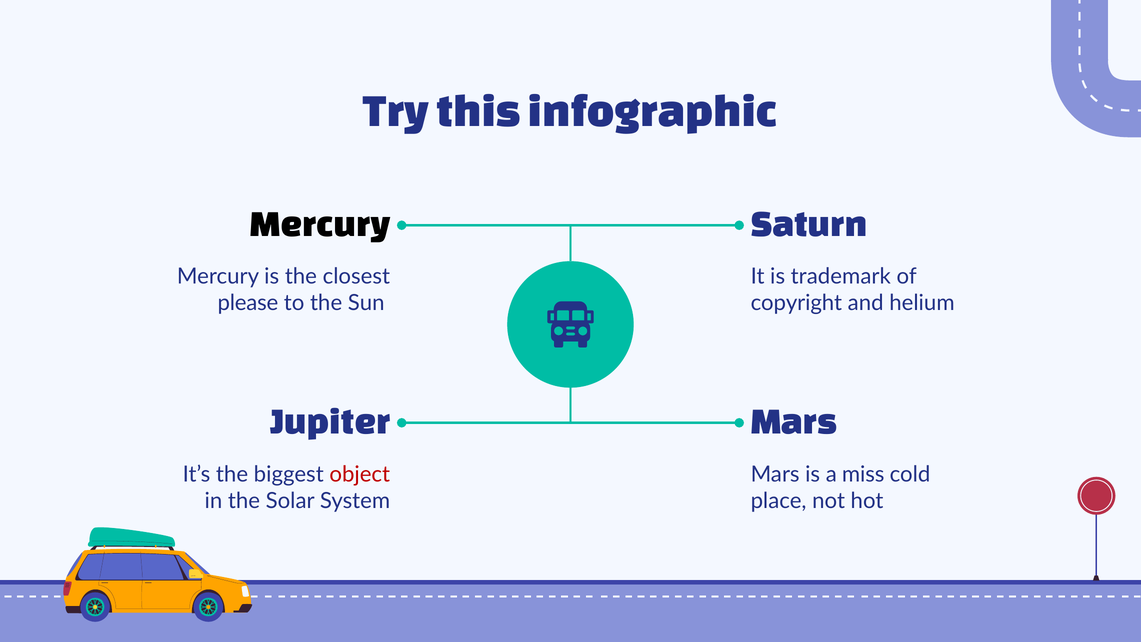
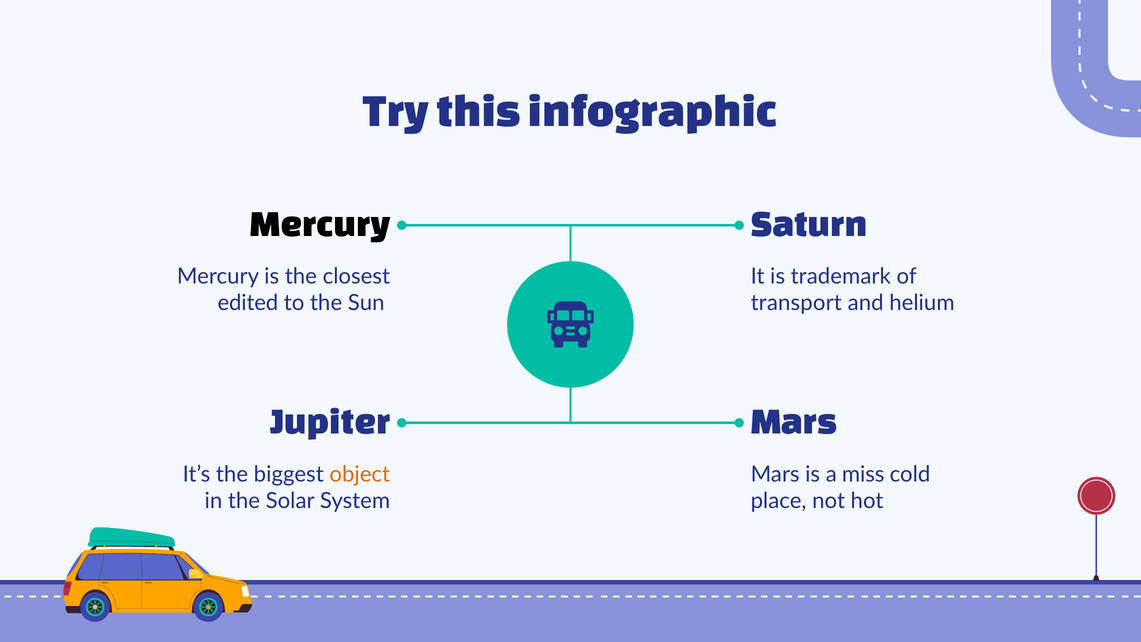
please: please -> edited (248, 303)
copyright: copyright -> transport (796, 303)
object colour: red -> orange (360, 474)
